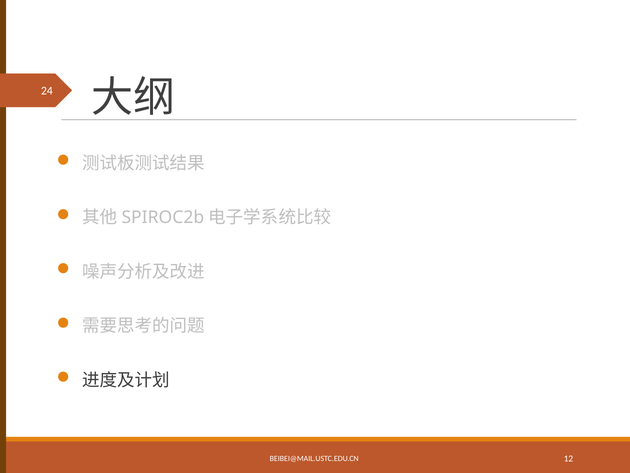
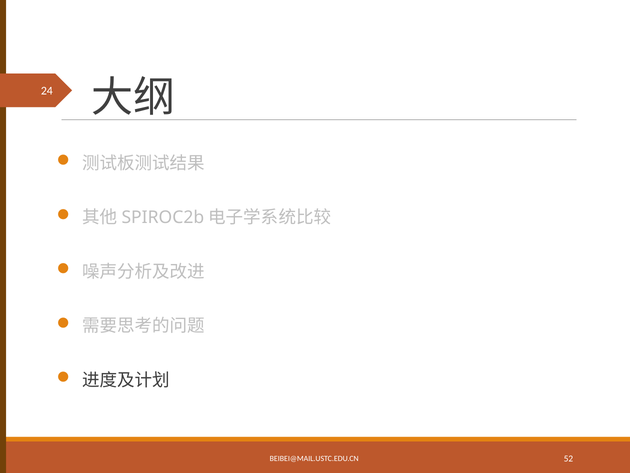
12: 12 -> 52 (568, 458)
